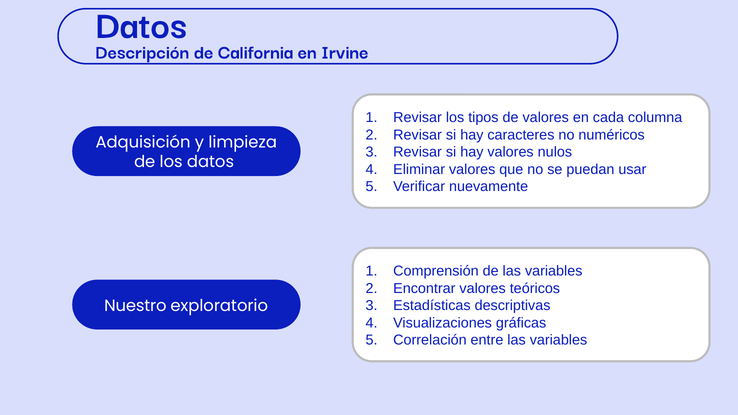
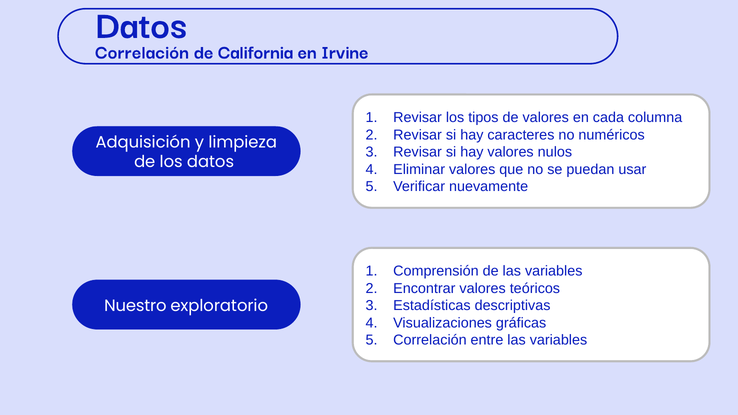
Descripción: Descripción -> Correlación (142, 52)
